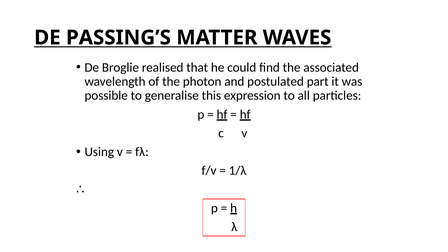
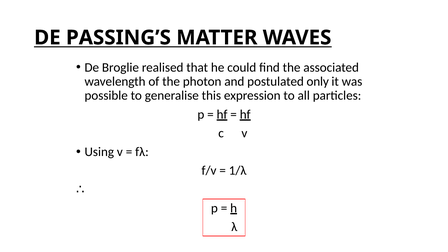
part: part -> only (318, 82)
